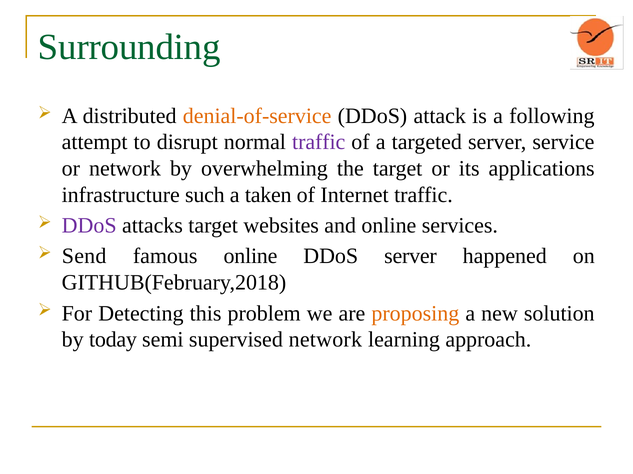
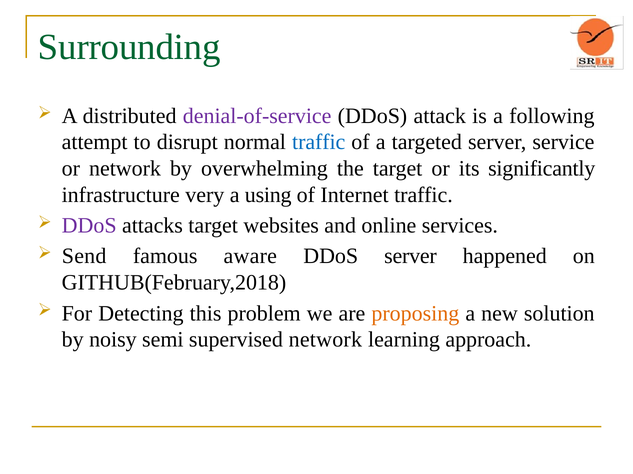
denial-of-service colour: orange -> purple (257, 116)
traffic colour: purple -> blue (319, 142)
applications: applications -> significantly (542, 169)
such: such -> very (205, 195)
taken: taken -> using (268, 195)
famous online: online -> aware (250, 257)
today: today -> noisy (113, 340)
